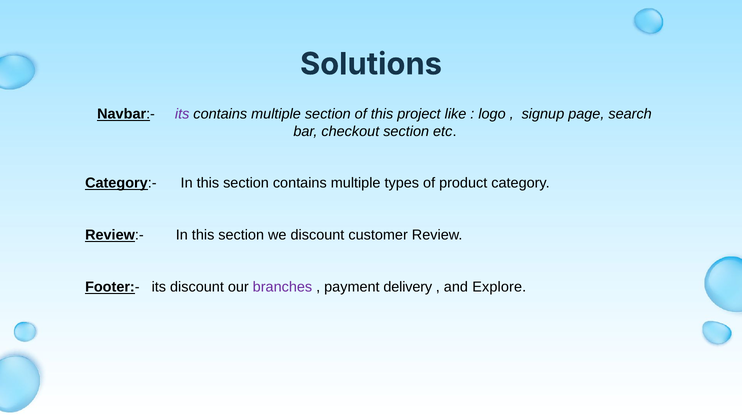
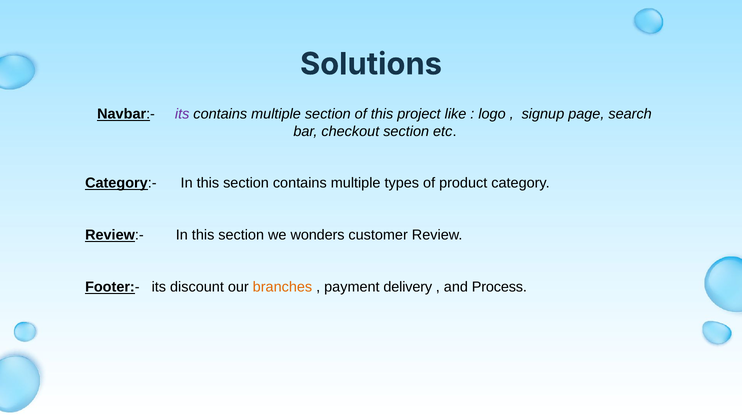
we discount: discount -> wonders (318, 235)
branches colour: purple -> orange (282, 287)
Explore: Explore -> Process (499, 287)
